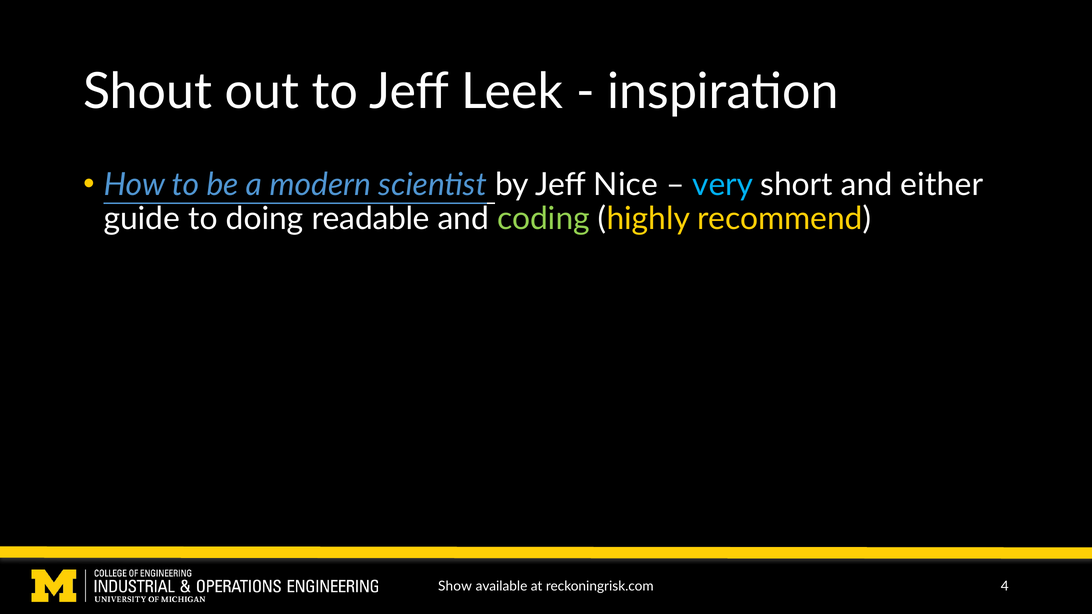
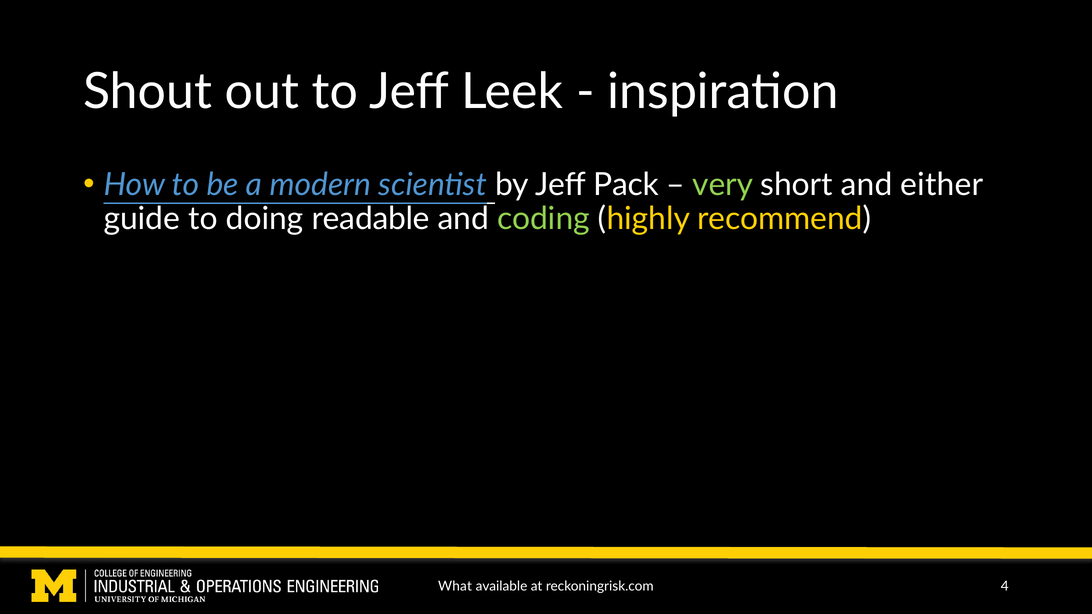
Nice: Nice -> Pack (626, 185)
very colour: light blue -> light green (723, 185)
Show: Show -> What (455, 587)
